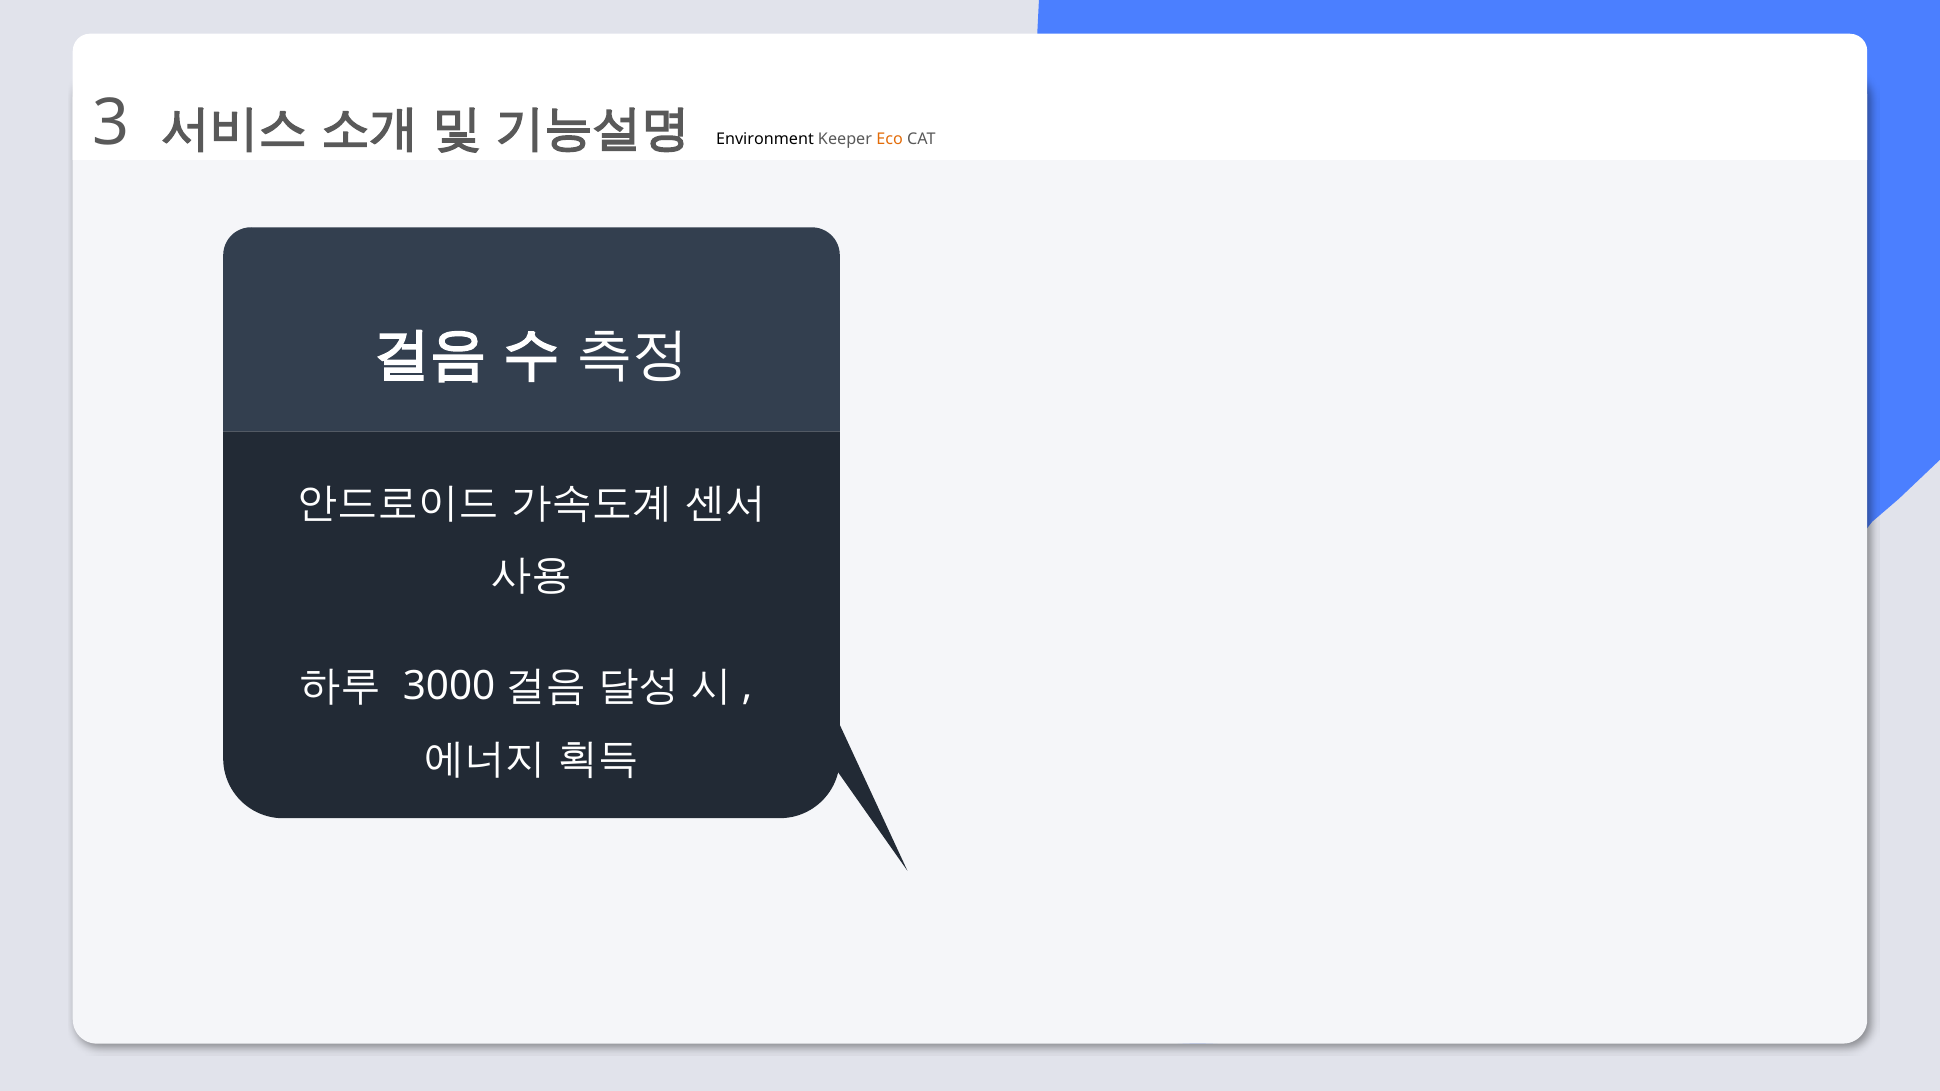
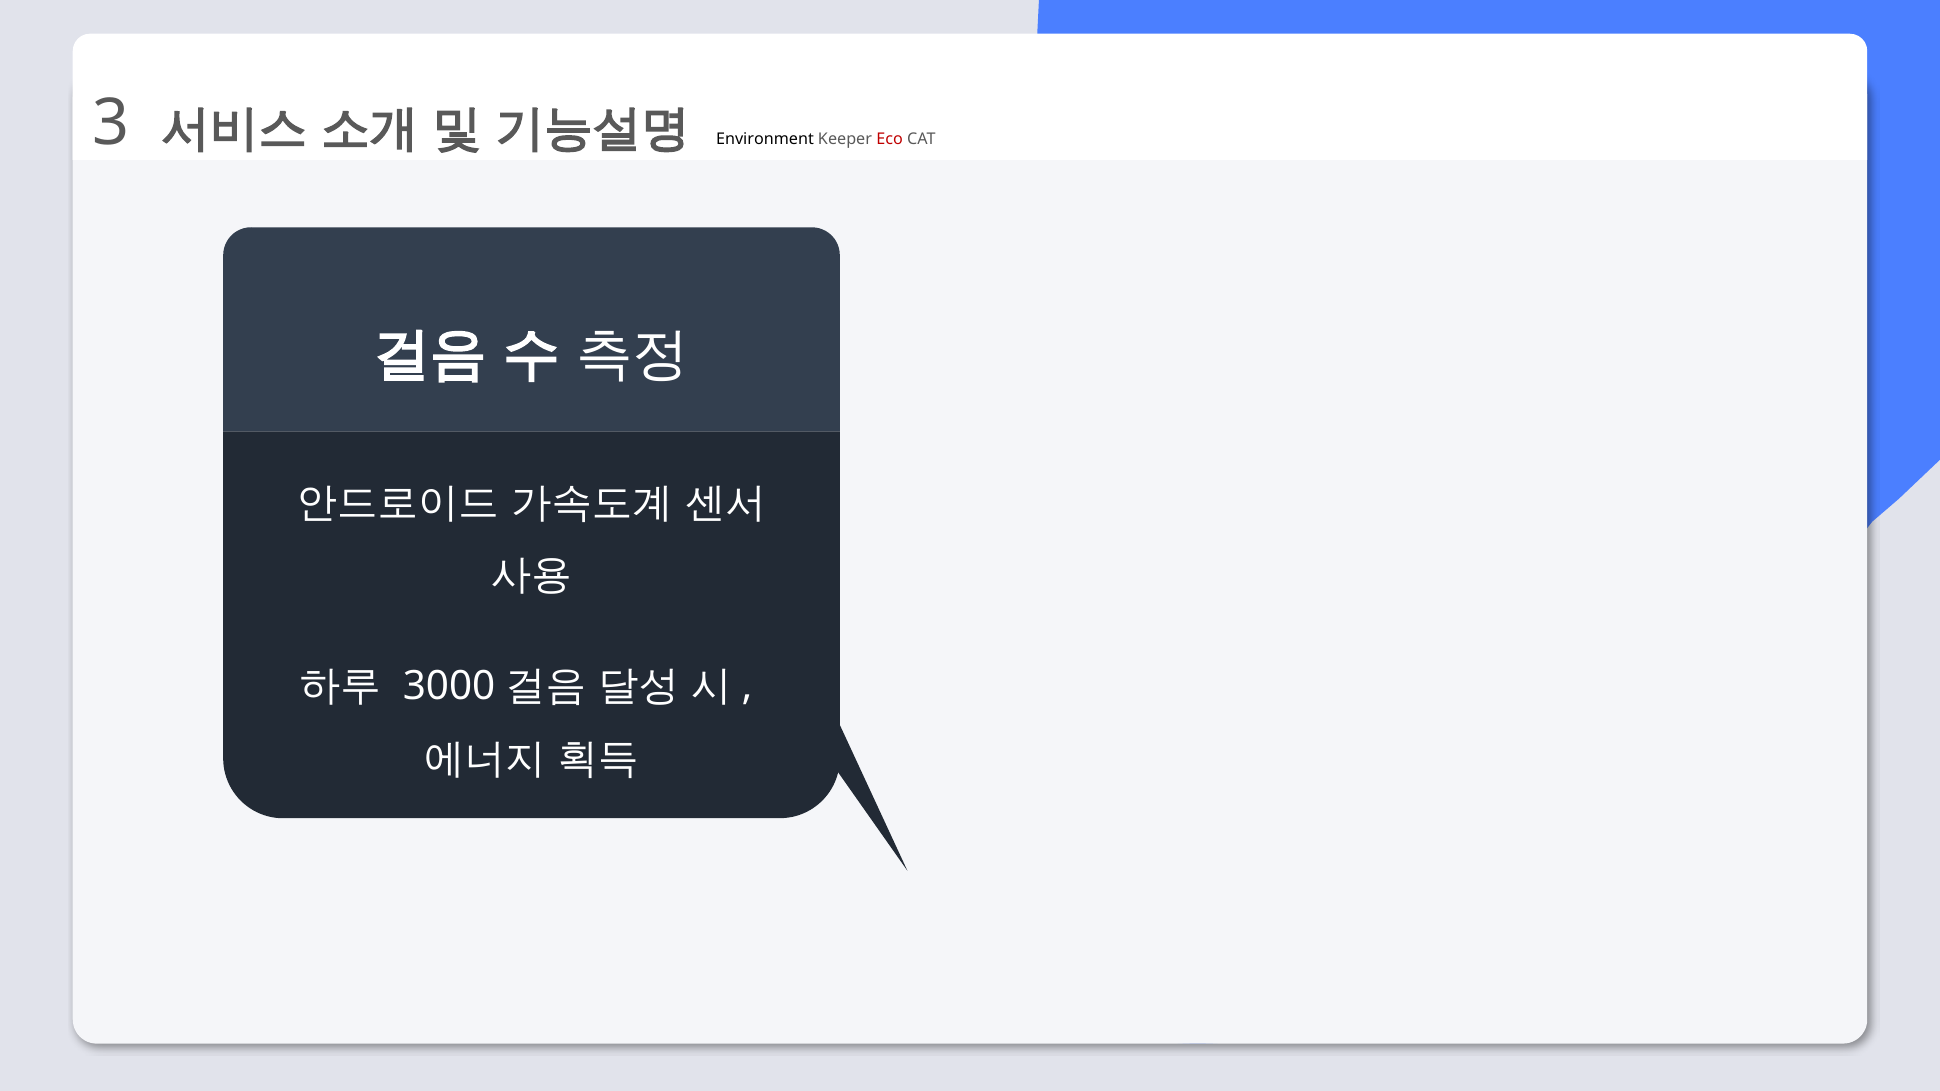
Eco colour: orange -> red (890, 139)
